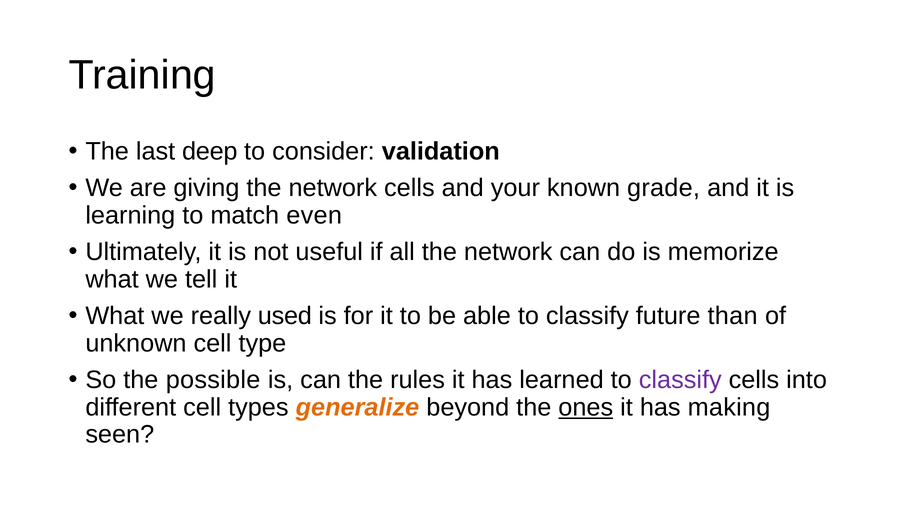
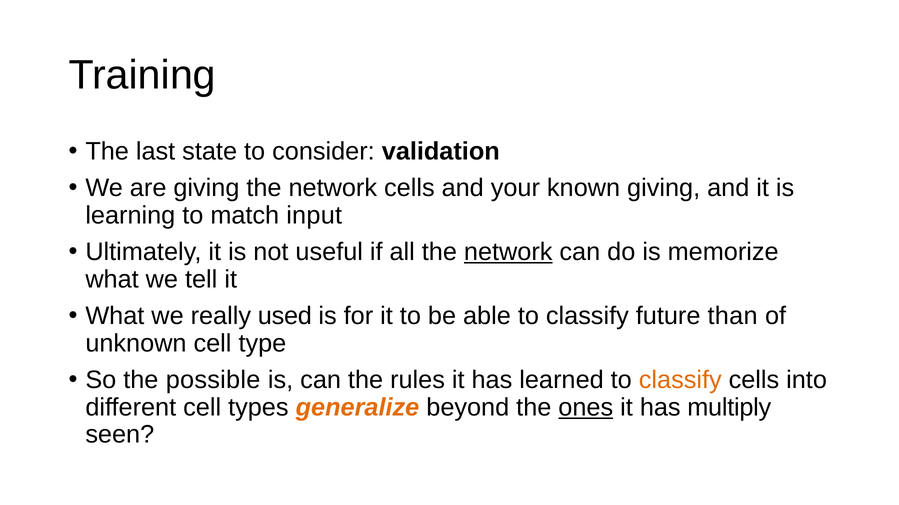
deep: deep -> state (210, 152)
known grade: grade -> giving (664, 188)
even: even -> input (314, 216)
network underline: none -> present (508, 252)
classify colour: purple -> orange (680, 380)
making: making -> multiply (729, 408)
